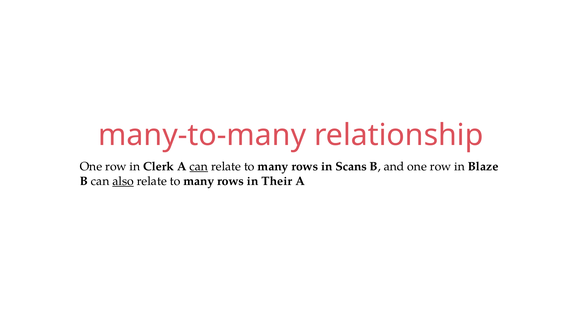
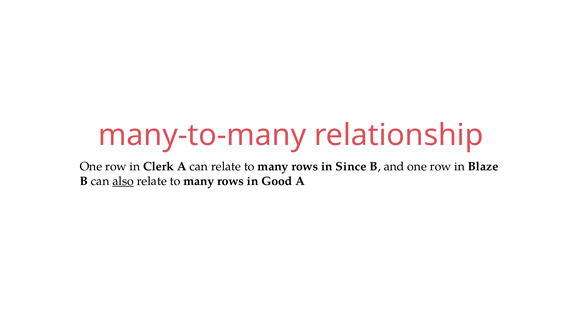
can underline: present -> none (199, 167)
Scans: Scans -> Since (351, 167)
Their: Their -> Good (277, 181)
